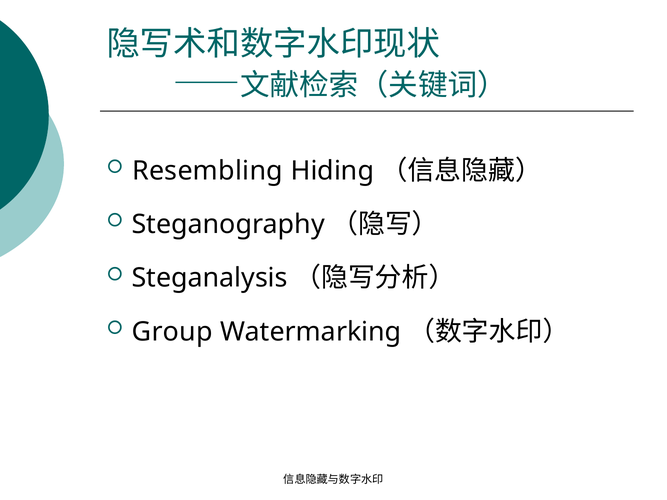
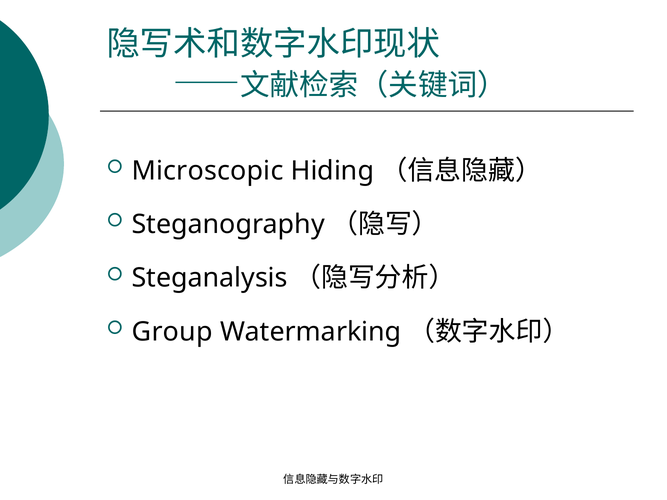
Resembling: Resembling -> Microscopic (208, 171)
